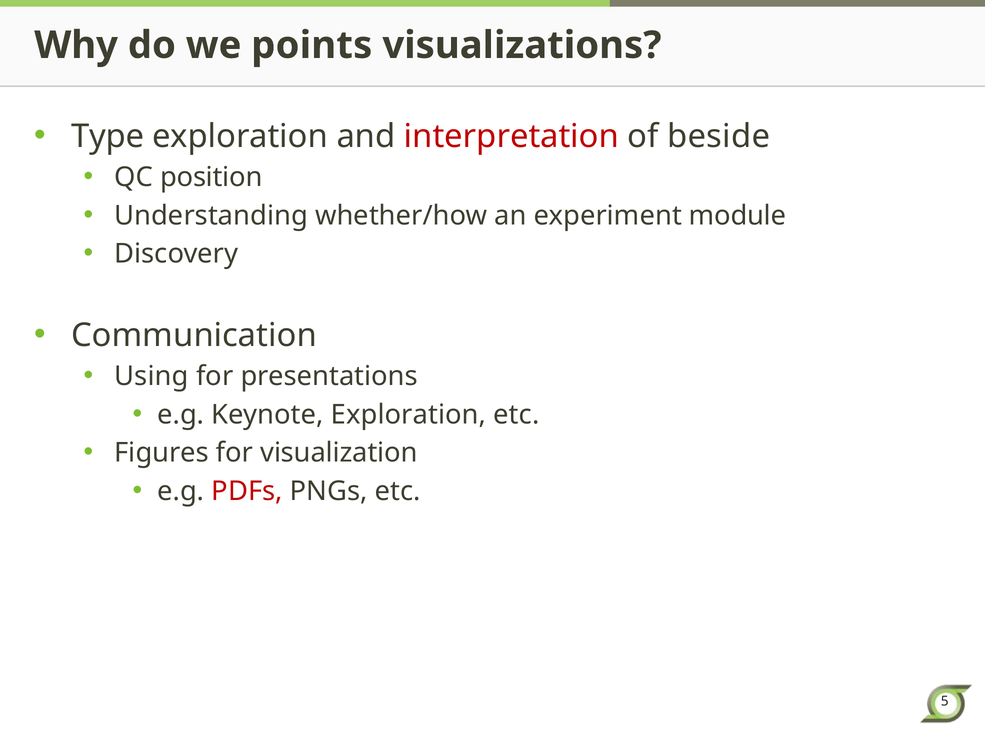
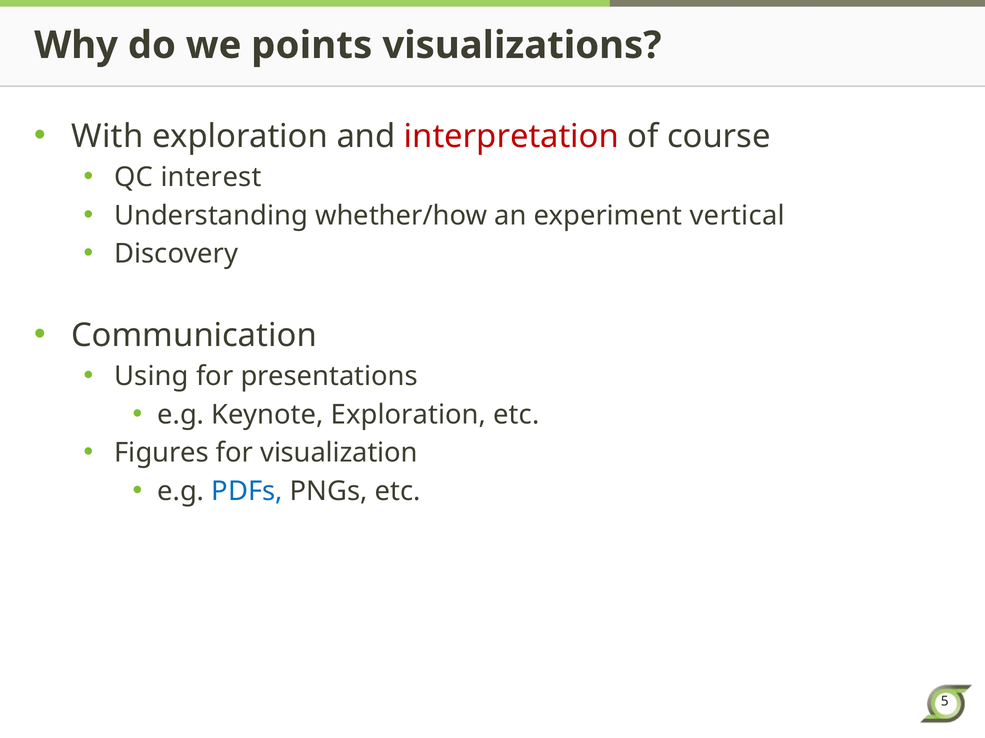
Type: Type -> With (107, 136)
beside: beside -> course (719, 136)
position: position -> interest (211, 178)
module: module -> vertical (737, 216)
PDFs colour: red -> blue (247, 492)
